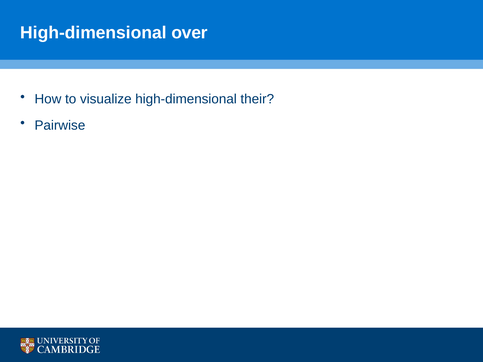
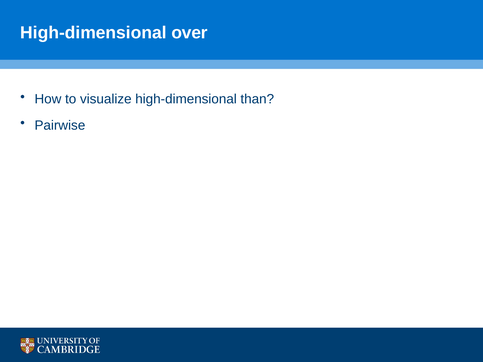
their: their -> than (257, 99)
